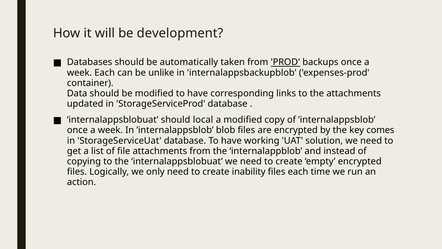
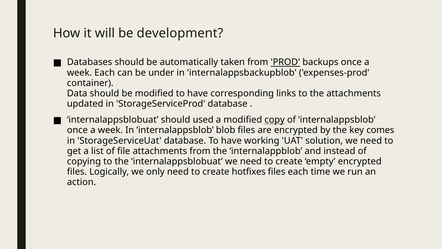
unlike: unlike -> under (161, 73)
local: local -> used (203, 120)
copy underline: none -> present (275, 120)
inability: inability -> hotfixes (249, 172)
